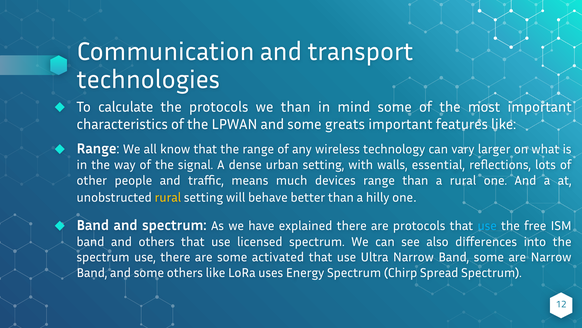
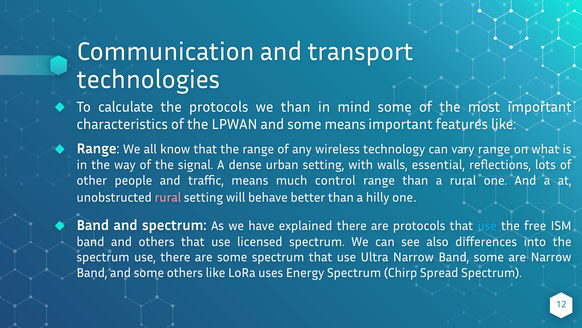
some greats: greats -> means (345, 124)
vary larger: larger -> range (494, 149)
devices: devices -> control (335, 180)
rural colour: yellow -> pink (168, 197)
some activated: activated -> spectrum (278, 257)
